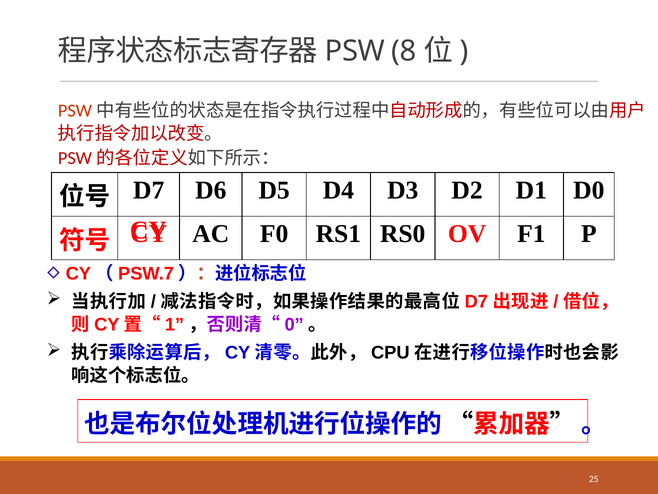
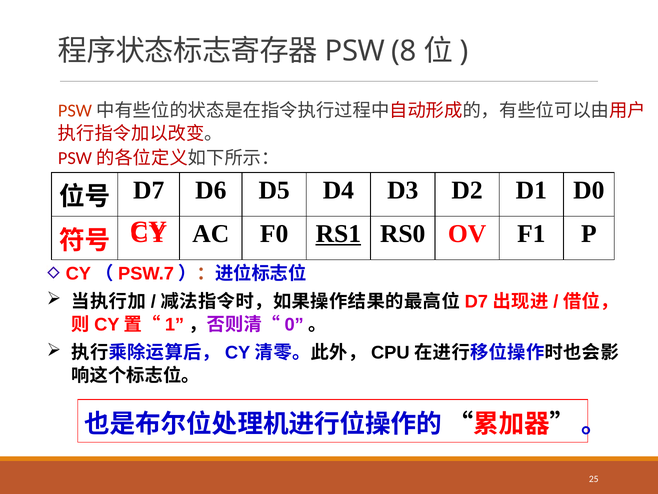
RS1 underline: none -> present (338, 234)
